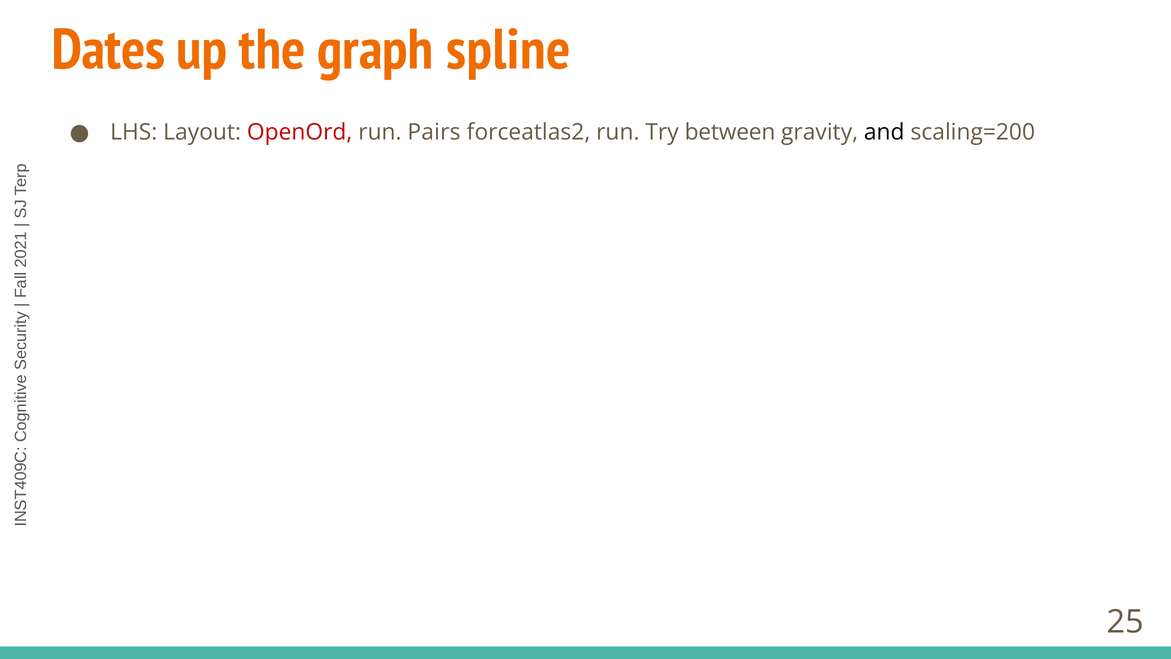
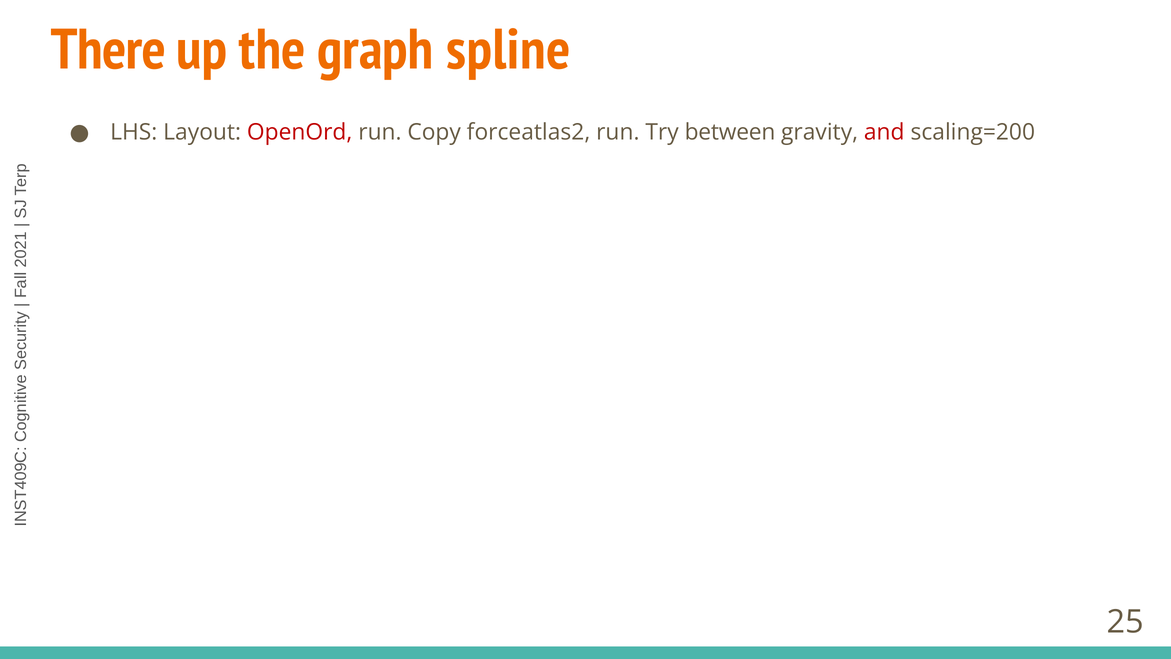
Dates: Dates -> There (108, 50)
Pairs: Pairs -> Copy (434, 132)
and colour: black -> red (884, 132)
